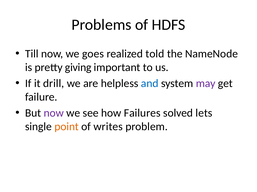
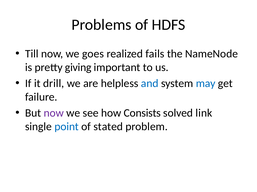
told: told -> fails (155, 54)
may colour: purple -> blue (206, 84)
Failures: Failures -> Consists (142, 113)
lets: lets -> link (204, 113)
point colour: orange -> blue (67, 127)
writes: writes -> stated (108, 127)
